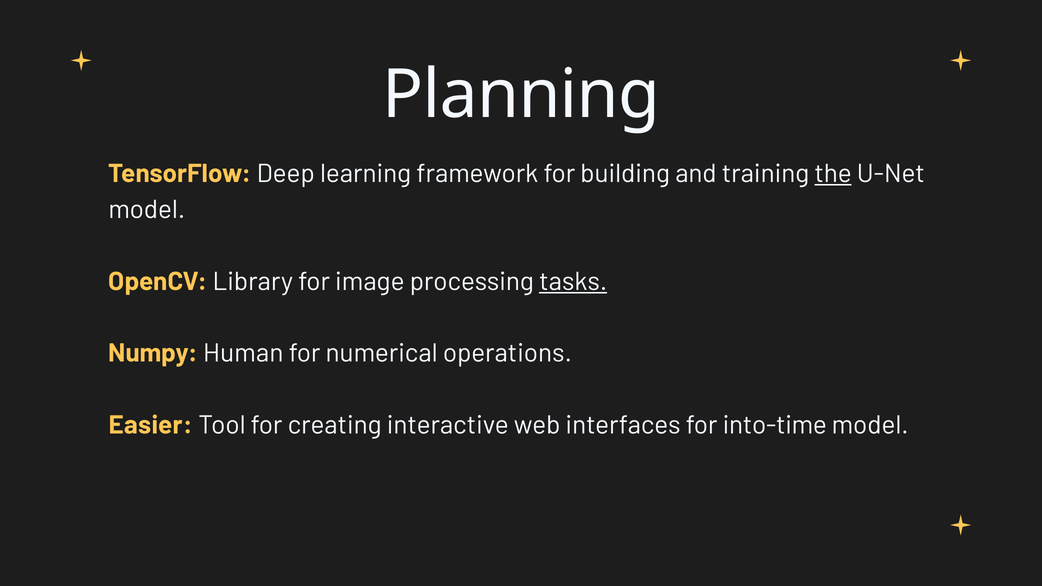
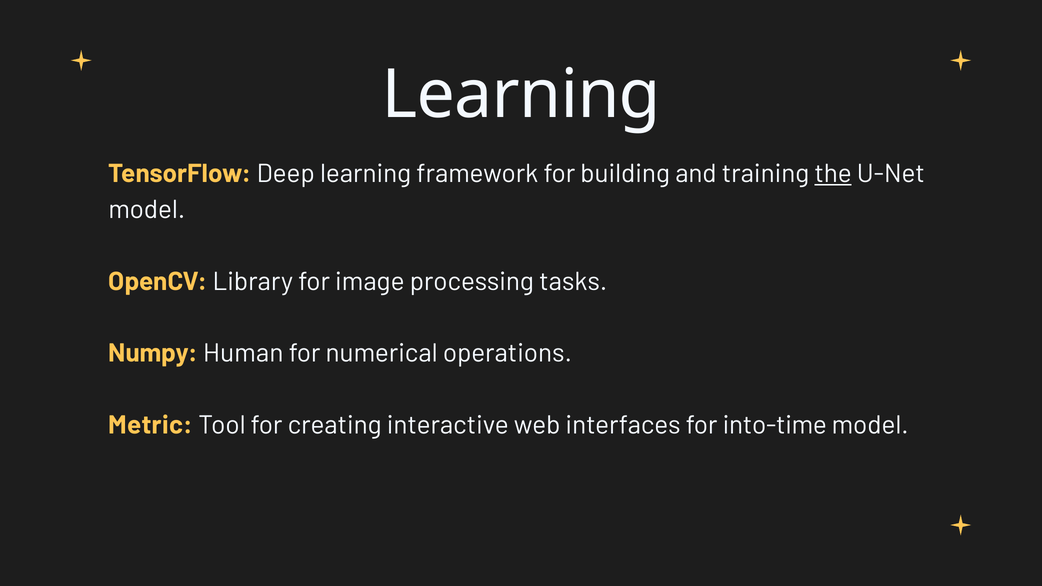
Planning: Planning -> Learning (521, 95)
tasks underline: present -> none (573, 282)
Easier: Easier -> Metric (151, 425)
